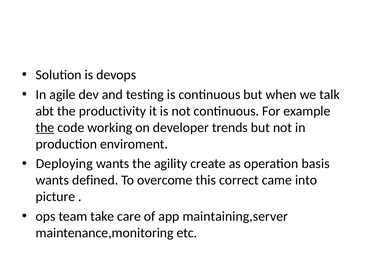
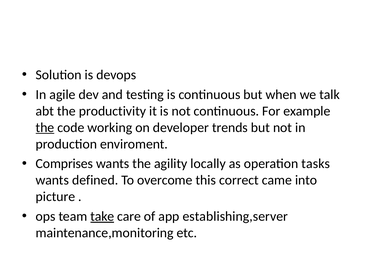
Deploying: Deploying -> Comprises (64, 164)
create: create -> locally (208, 164)
basis: basis -> tasks (316, 164)
take underline: none -> present (102, 217)
maintaining,server: maintaining,server -> establishing,server (235, 217)
